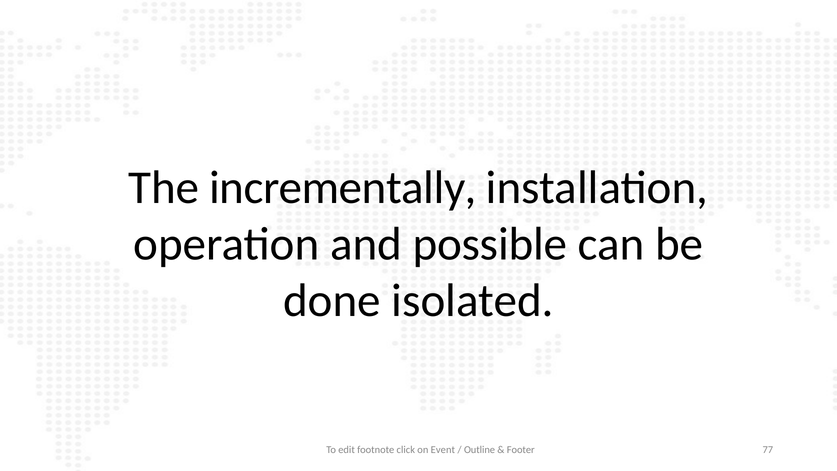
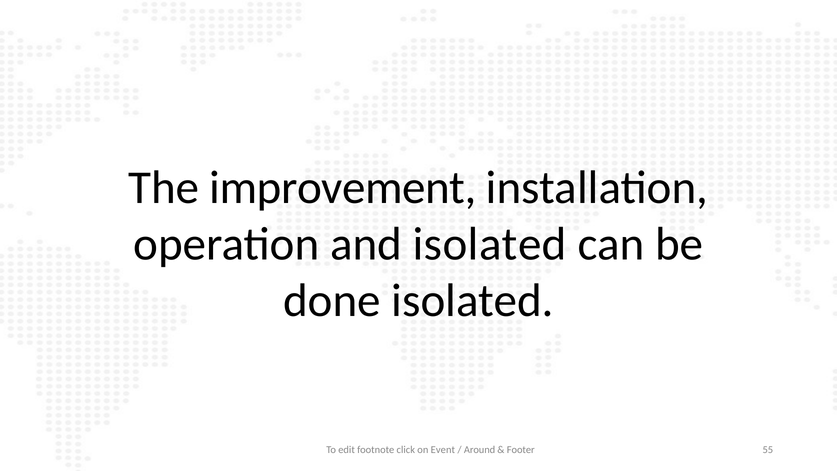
incrementally: incrementally -> improvement (343, 188)
and possible: possible -> isolated (490, 244)
Outline: Outline -> Around (480, 450)
77: 77 -> 55 (768, 450)
